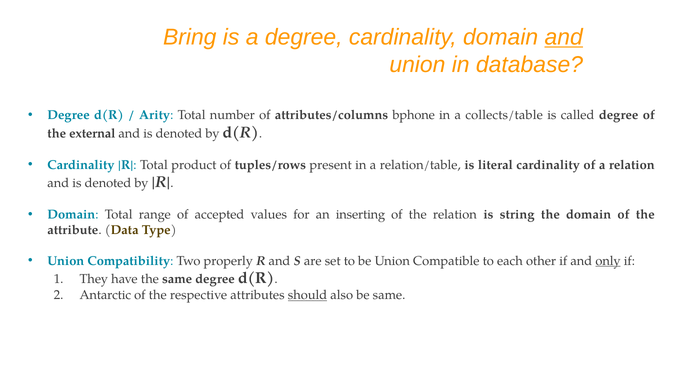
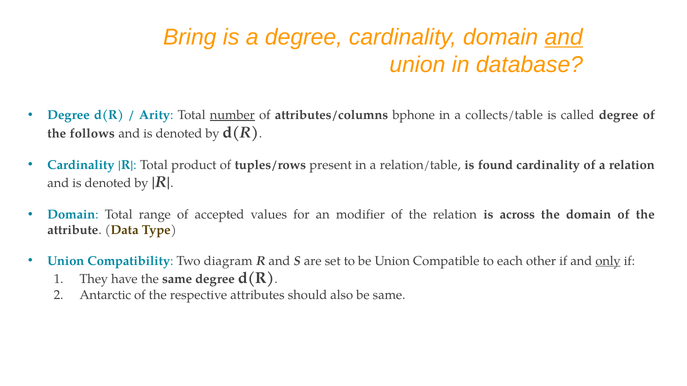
number underline: none -> present (232, 115)
external: external -> follows (92, 133)
literal: literal -> found (495, 165)
inserting: inserting -> modifier (360, 215)
string: string -> across (517, 215)
properly: properly -> diagram (228, 261)
should underline: present -> none (307, 295)
